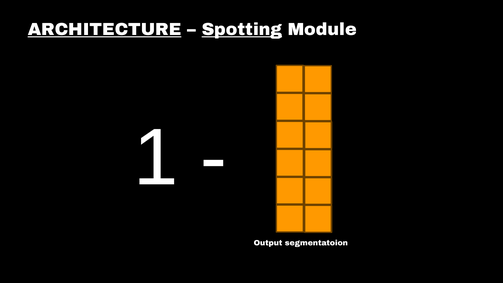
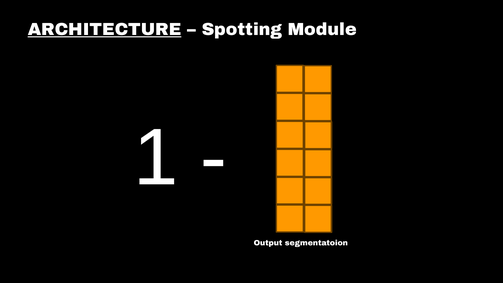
Spotting underline: present -> none (242, 29)
